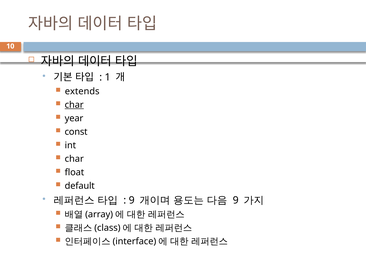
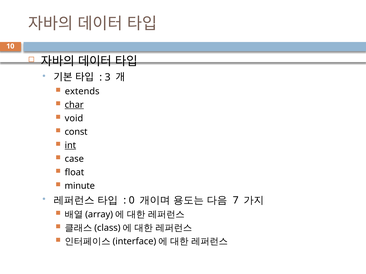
1: 1 -> 3 (108, 78)
year: year -> void (74, 119)
int underline: none -> present (70, 146)
char: char -> case (74, 159)
default: default -> minute (80, 186)
9: 9 -> 0 (132, 201)
9: 9 -> 7 (236, 201)
